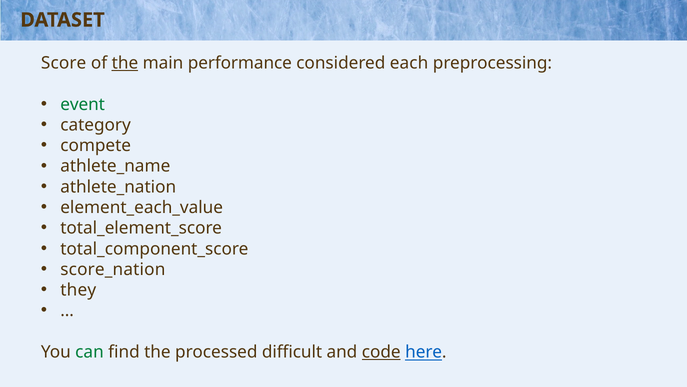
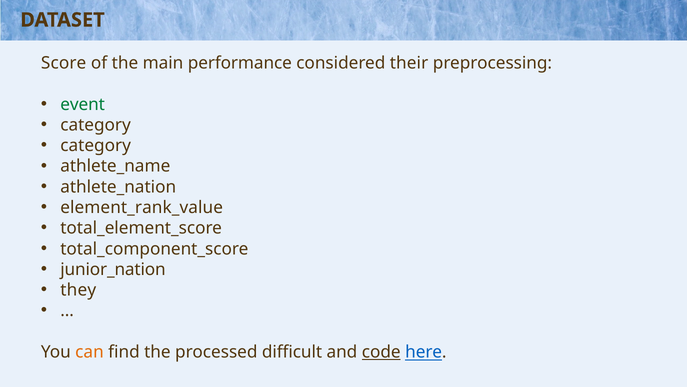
the underline: present -> none (125, 63)
each: each -> their (409, 63)
compete: compete -> category (96, 145)
element_each_value: element_each_value -> element_rank_value (142, 207)
score_nation: score_nation -> junior_nation (113, 269)
can colour: green -> orange (90, 352)
